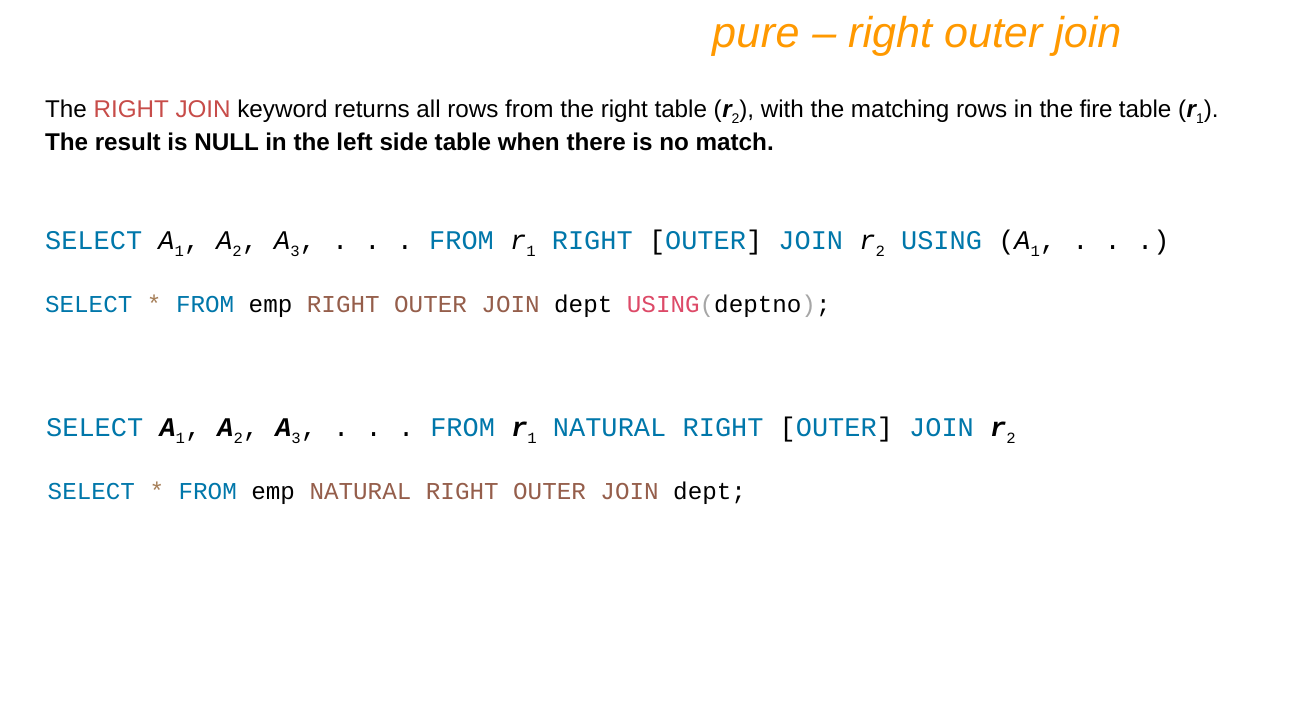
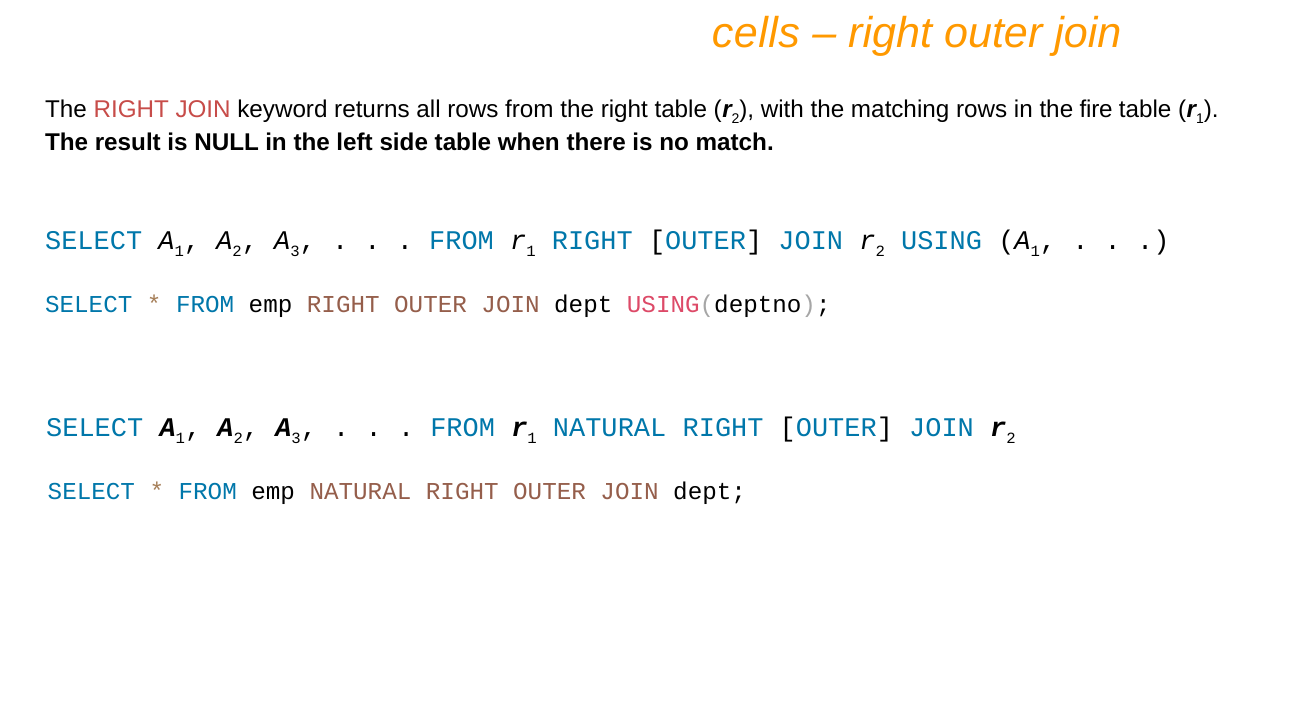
pure: pure -> cells (756, 34)
